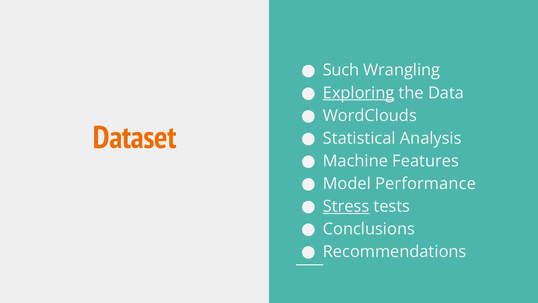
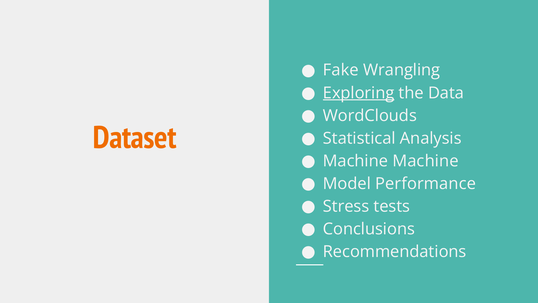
Such: Such -> Fake (341, 70)
Machine Features: Features -> Machine (426, 161)
Stress underline: present -> none (346, 206)
